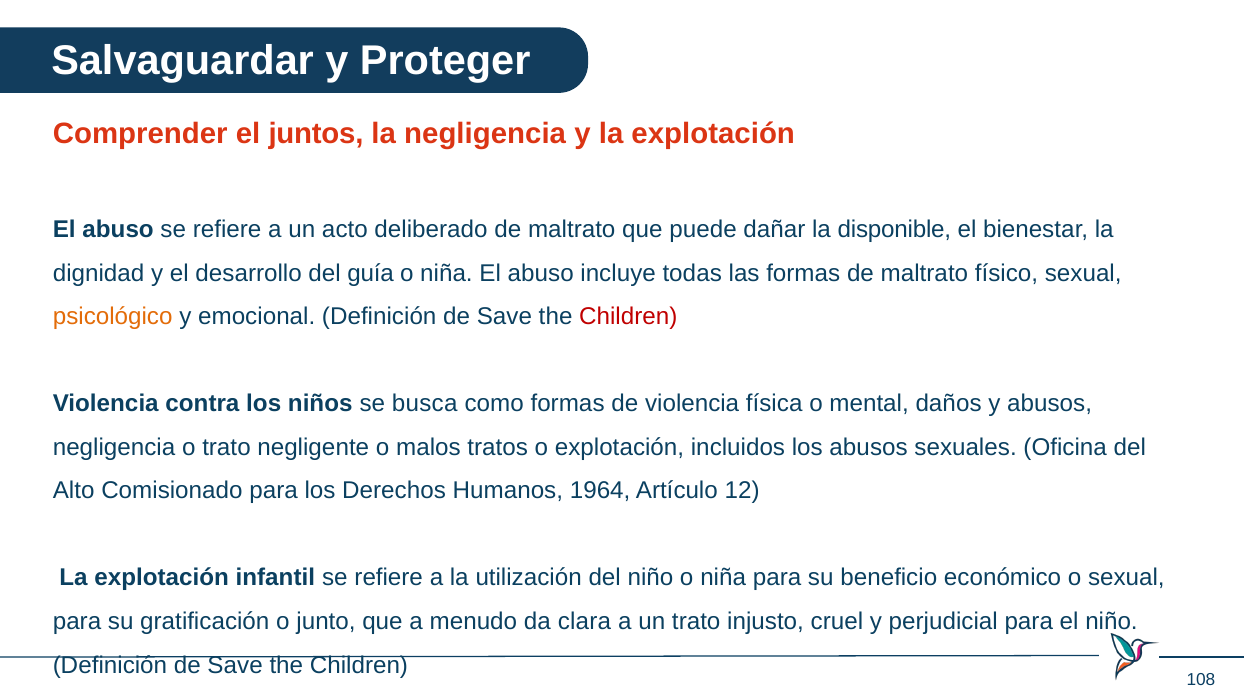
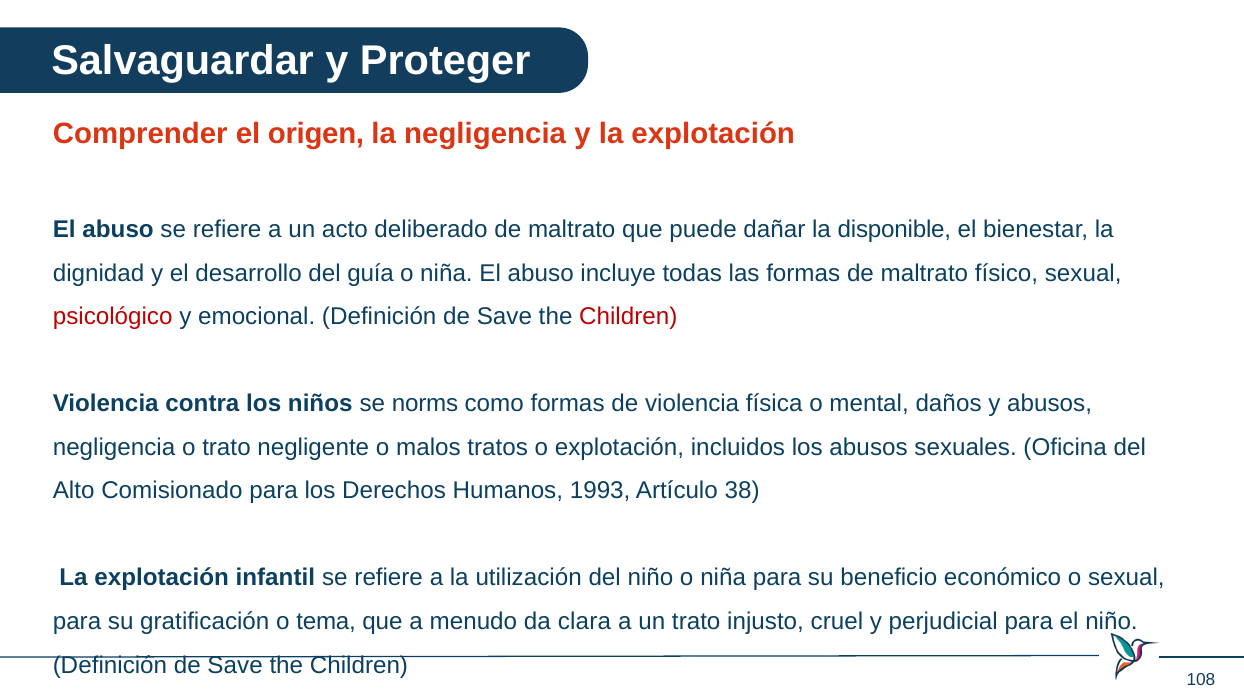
juntos: juntos -> origen (316, 133)
psicológico colour: orange -> red (113, 316)
busca: busca -> norms (425, 404)
1964: 1964 -> 1993 (600, 491)
12: 12 -> 38 (742, 491)
junto: junto -> tema (326, 621)
